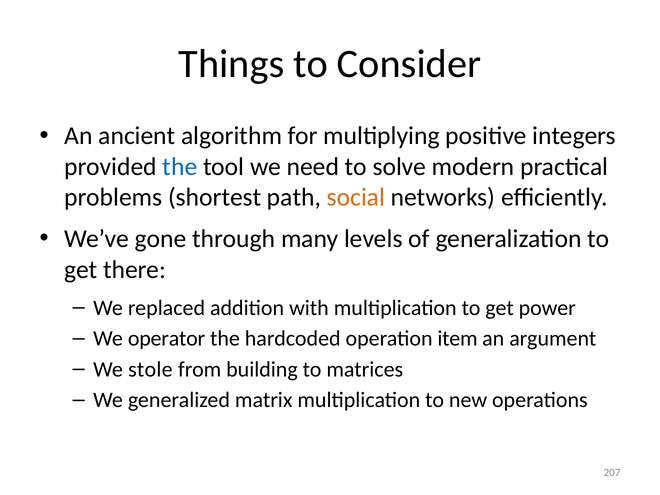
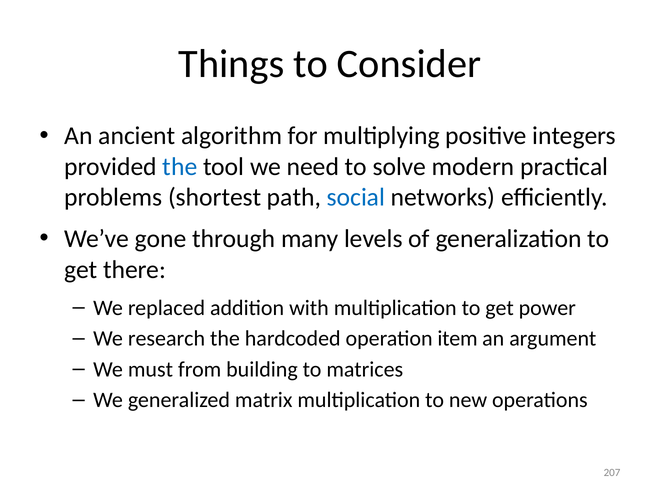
social colour: orange -> blue (356, 197)
operator: operator -> research (166, 339)
stole: stole -> must (150, 369)
